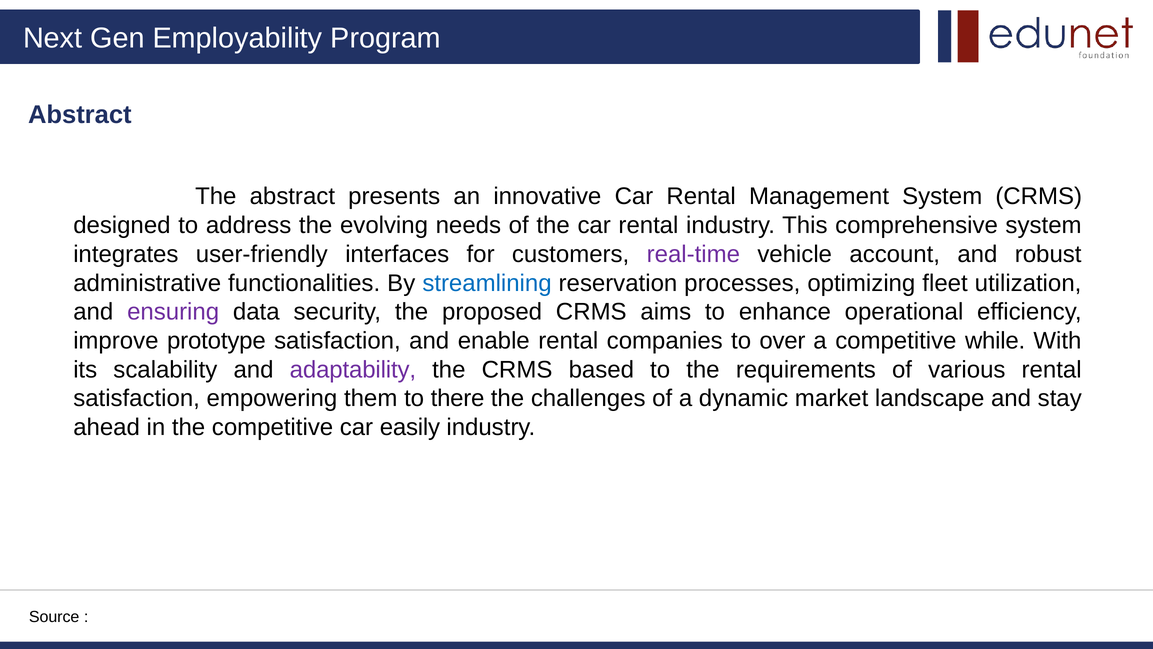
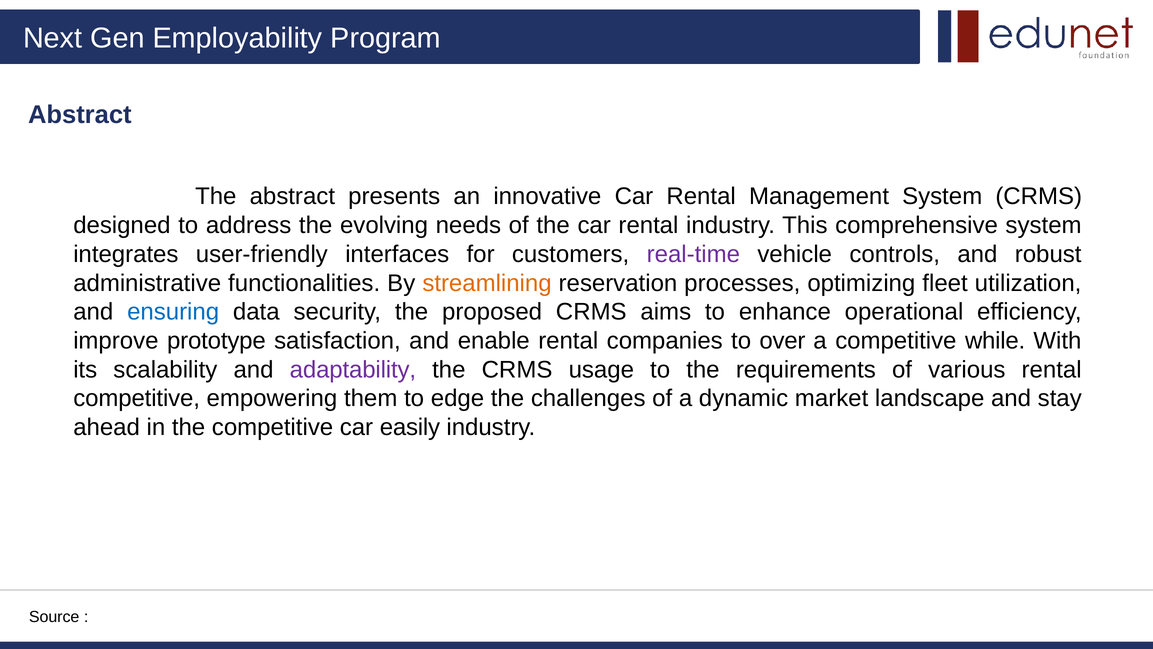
account: account -> controls (895, 254)
streamlining colour: blue -> orange (487, 283)
ensuring colour: purple -> blue (173, 312)
based: based -> usage (601, 369)
satisfaction: satisfaction -> competitive (137, 398)
there: there -> edge (457, 398)
